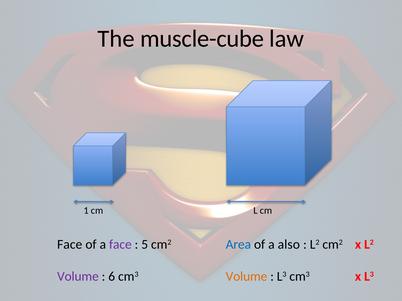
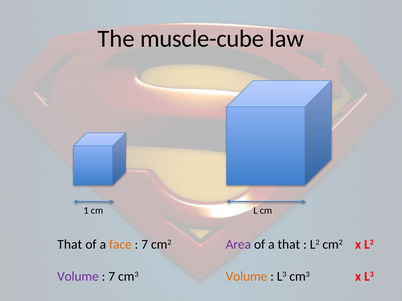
Face: Face -> That (70, 245)
face colour: purple -> orange (120, 245)
5: 5 -> 7 (145, 245)
Area colour: blue -> purple (238, 245)
a also: also -> that (289, 245)
6: 6 -> 7 (112, 277)
